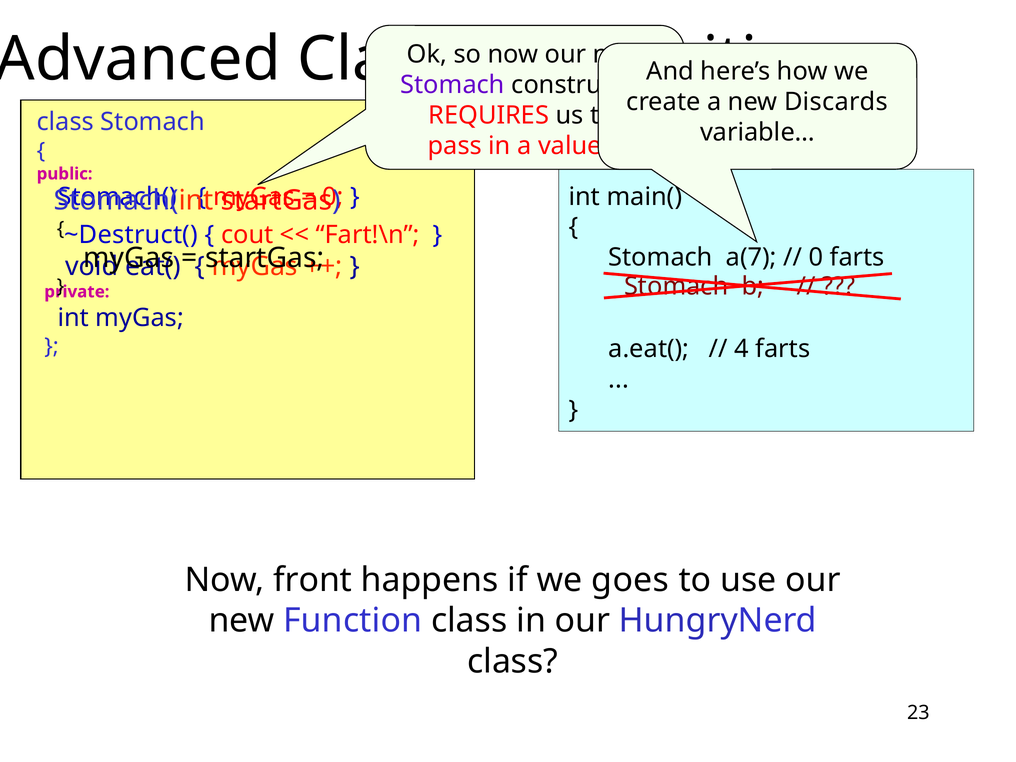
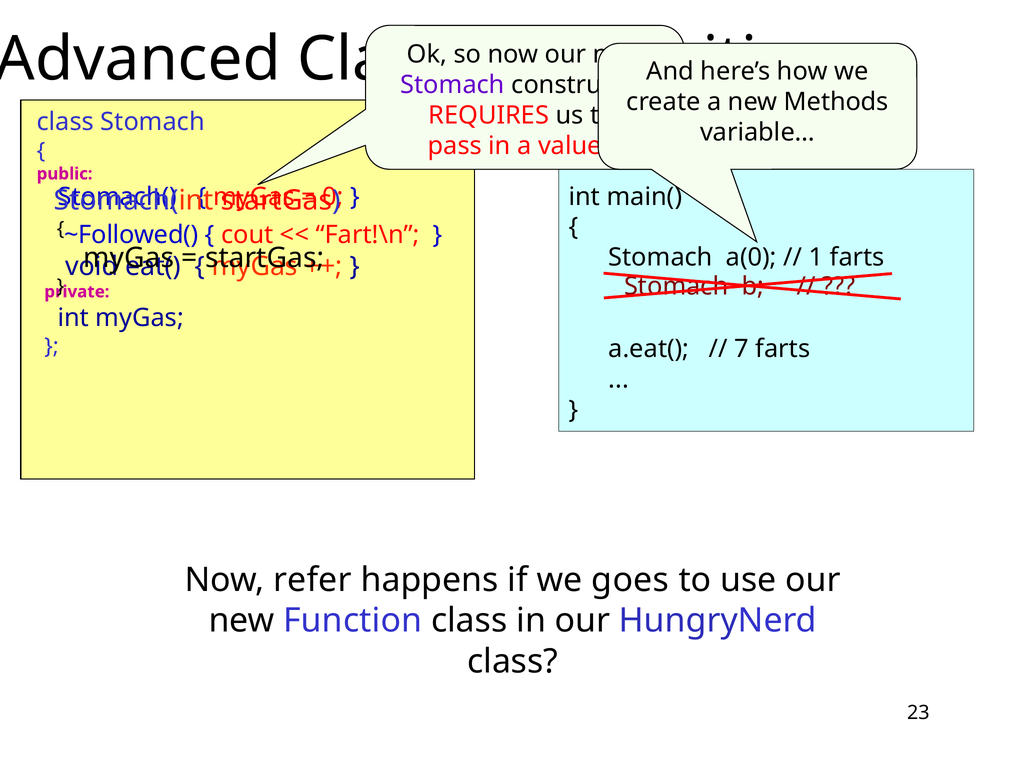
Discards: Discards -> Methods (836, 102)
~Destruct(: ~Destruct( -> ~Followed( (131, 235)
a(7: a(7 -> a(0 (751, 258)
0: 0 -> 1 (816, 258)
4: 4 -> 7 (742, 349)
front: front -> refer (312, 580)
